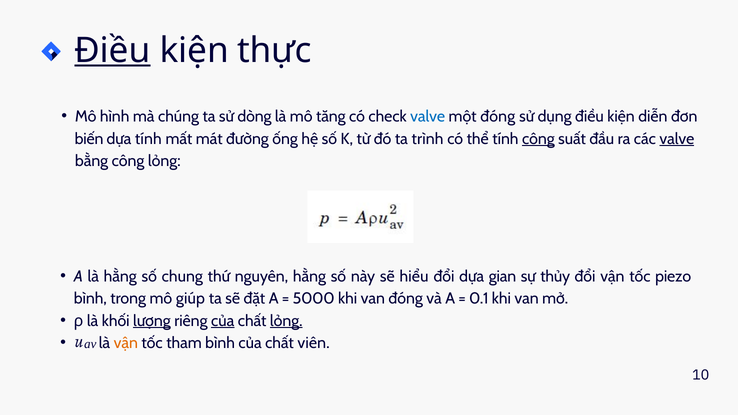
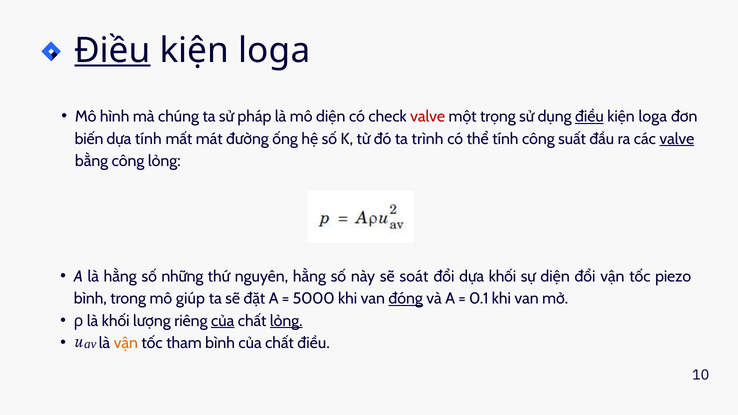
thực: thực -> loga (274, 50)
dòng: dòng -> pháp (254, 117)
mô tăng: tăng -> diện (331, 117)
valve colour: blue -> red (428, 117)
một đóng: đóng -> trọng (498, 117)
điều underline: none -> present (589, 117)
diễn: diễn -> loga (653, 117)
công underline: present -> none (538, 139)
chung: chung -> những (182, 276)
hiểu: hiểu -> soát (414, 276)
dựa gian: gian -> khối (502, 276)
sự thủy: thủy -> diện (555, 276)
đóng underline: none -> present (406, 299)
lượng underline: present -> none (152, 321)
chất viên: viên -> điều (314, 343)
